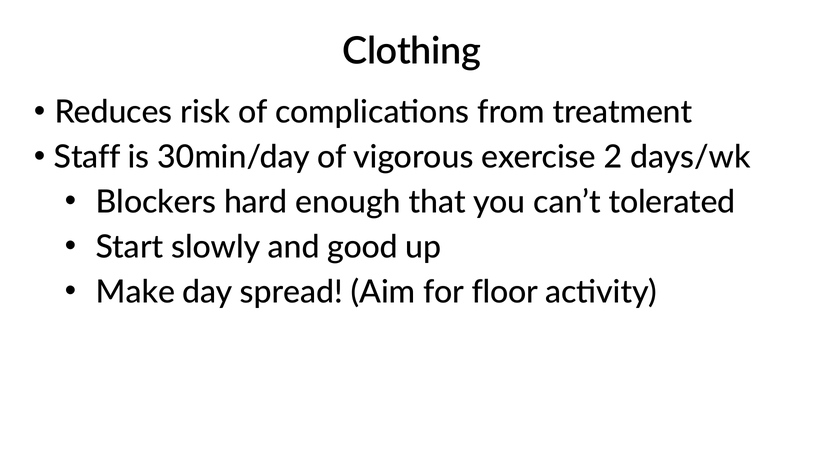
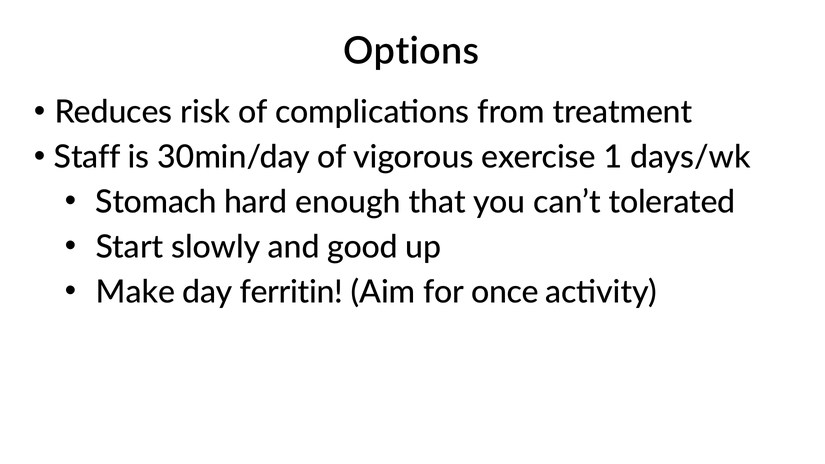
Clothing: Clothing -> Options (411, 51)
2: 2 -> 1 (613, 157)
Blockers: Blockers -> Stomach (156, 202)
spread: spread -> ferritin (291, 292)
floor: floor -> once (505, 292)
